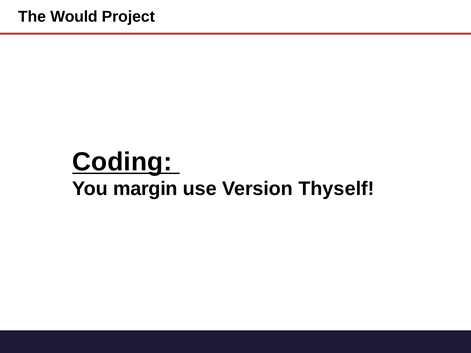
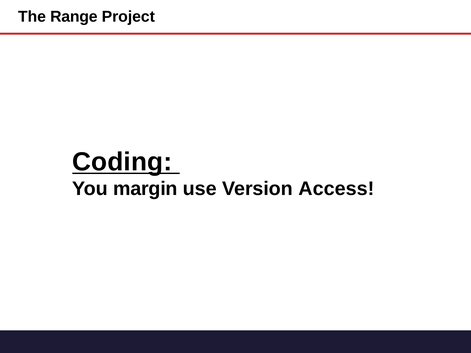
Would: Would -> Range (74, 17)
Thyself: Thyself -> Access (336, 189)
